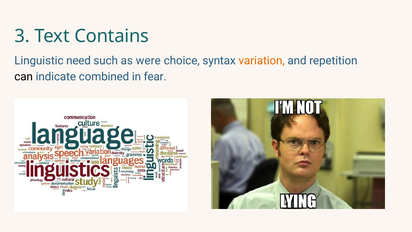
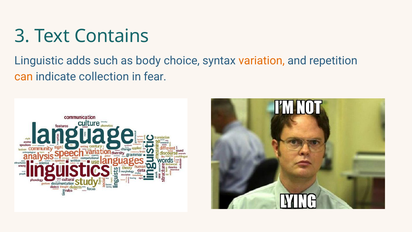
need: need -> adds (79, 61)
were: were -> body (148, 61)
can colour: black -> orange (24, 77)
combined: combined -> collection (104, 77)
